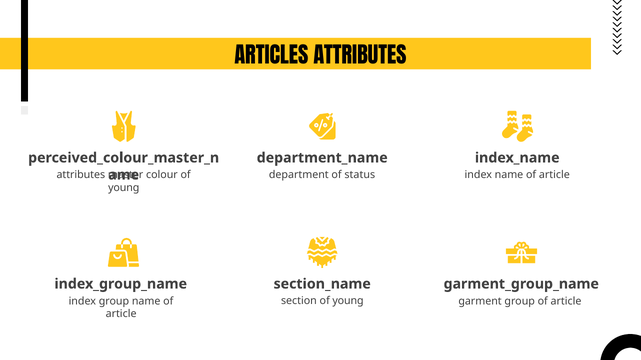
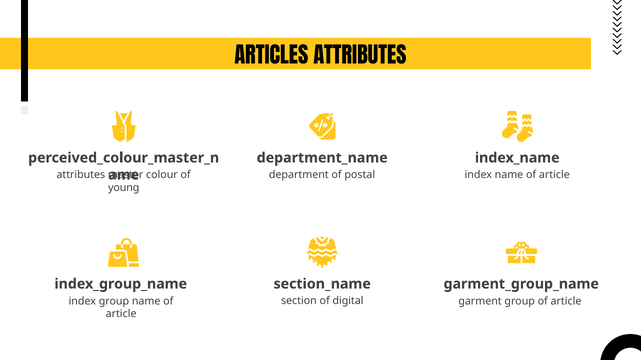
status: status -> postal (360, 175)
section of young: young -> digital (348, 301)
